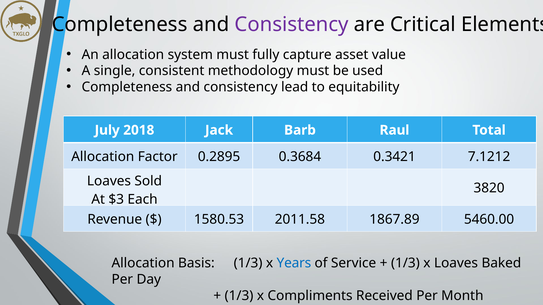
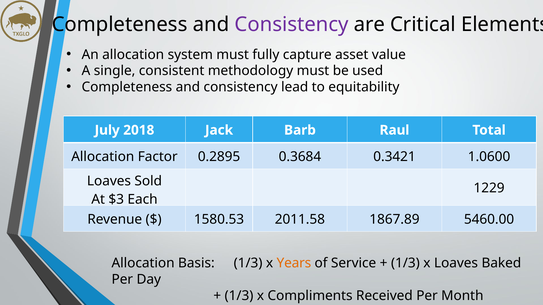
7.1212: 7.1212 -> 1.0600 (489, 157)
3820: 3820 -> 1229 (489, 188)
Years colour: blue -> orange (294, 263)
